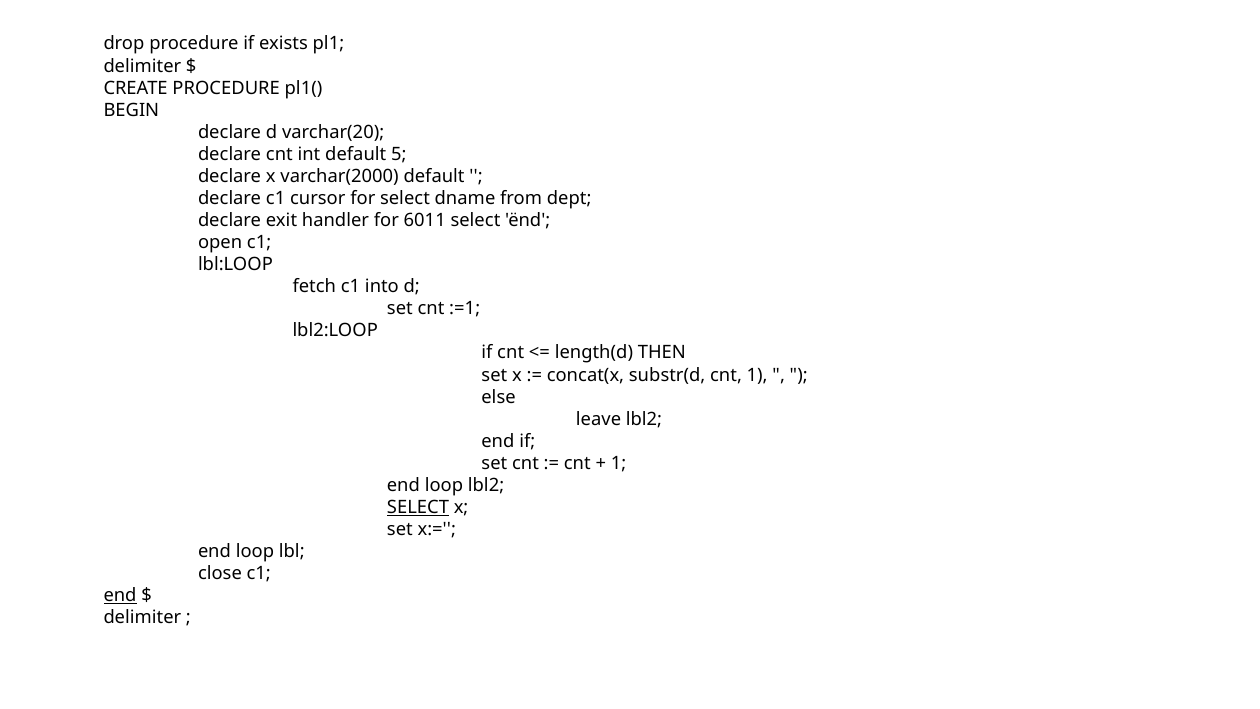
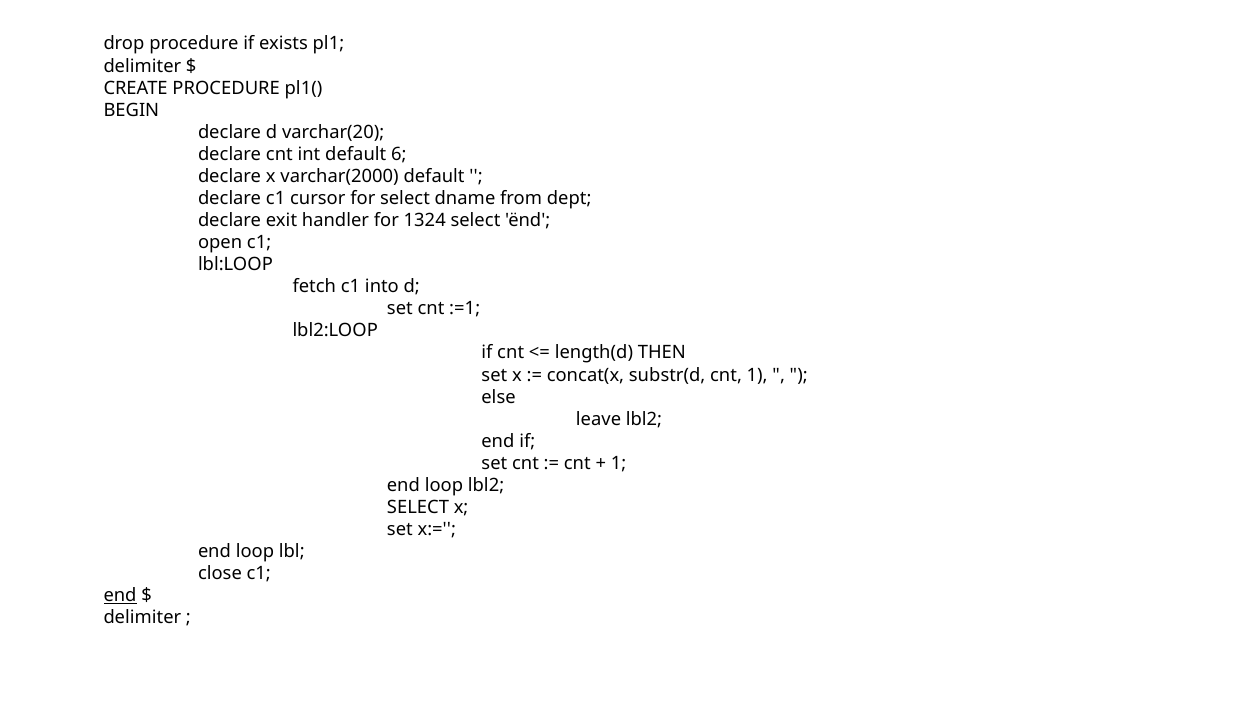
5: 5 -> 6 (399, 154)
6011: 6011 -> 1324 (425, 220)
SELECT underline: present -> none (418, 507)
